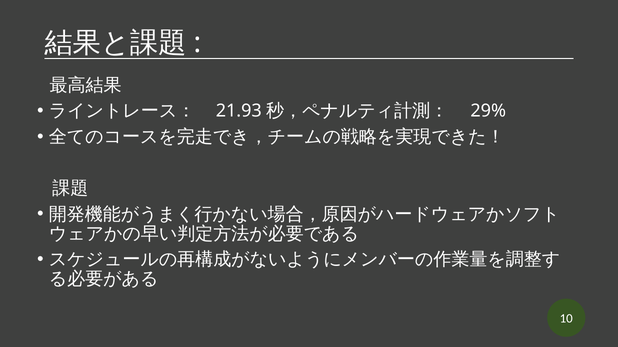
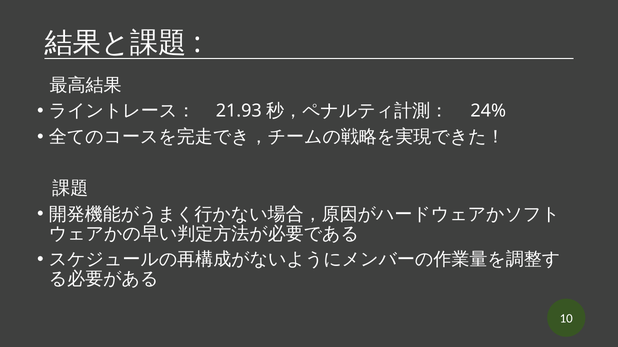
29%: 29% -> 24% (488, 111)
